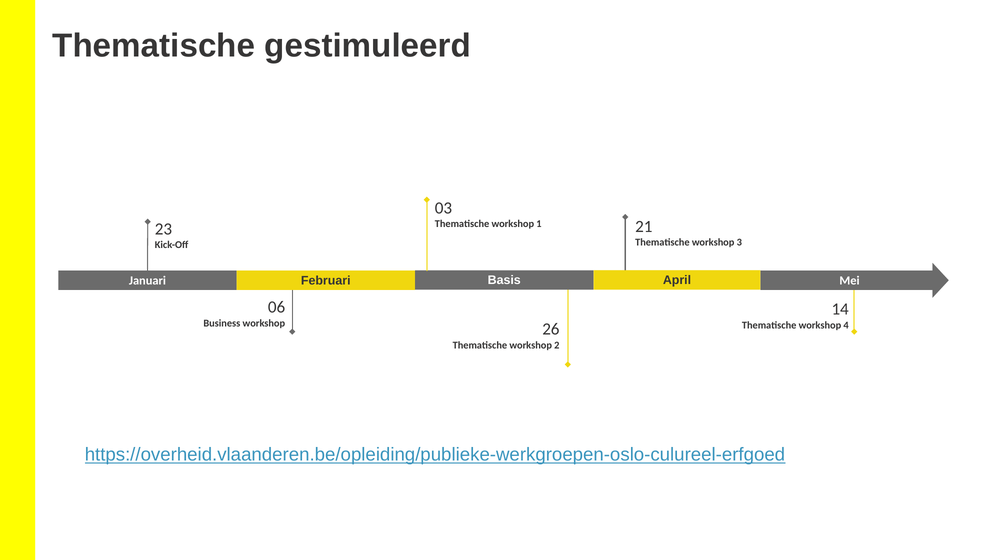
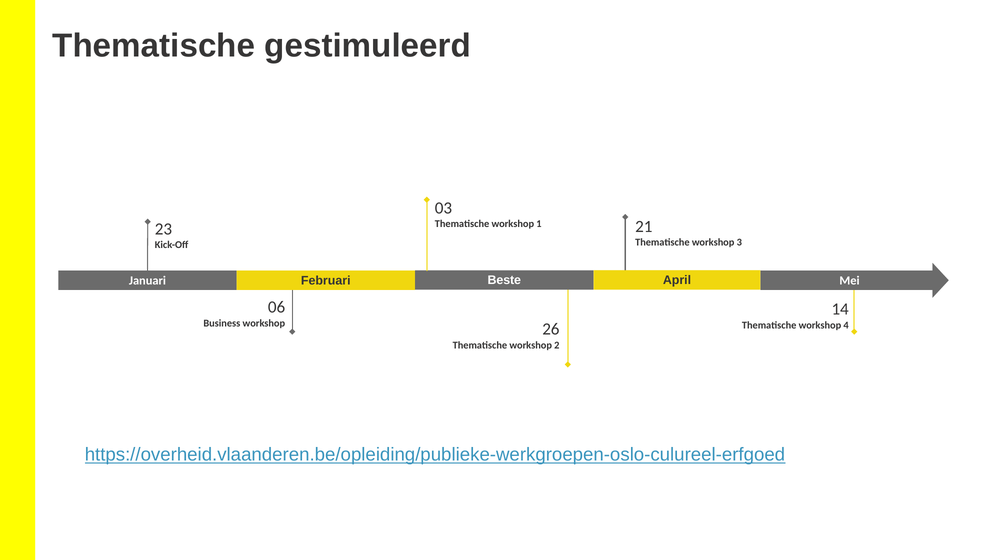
Basis: Basis -> Beste (504, 280)
